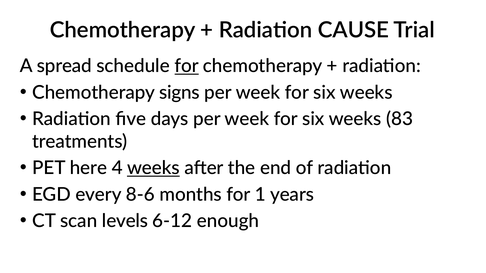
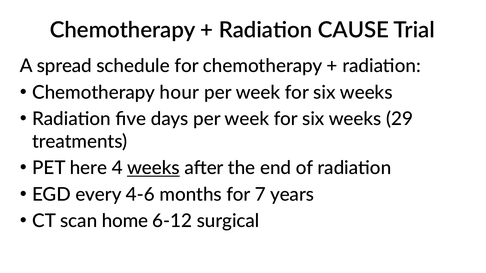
for underline: present -> none (187, 66)
signs: signs -> hour (179, 93)
83: 83 -> 29 (400, 119)
8-6: 8-6 -> 4-6 (140, 195)
1: 1 -> 7 (260, 195)
levels: levels -> home (125, 221)
enough: enough -> surgical (228, 221)
